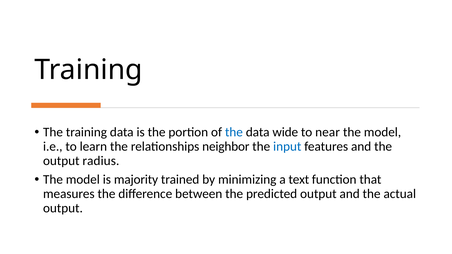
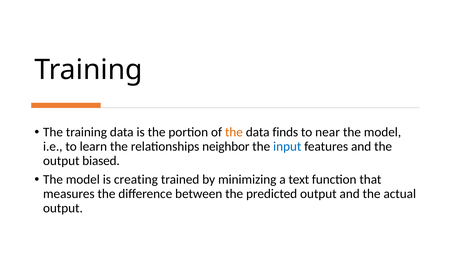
the colour: blue -> orange (234, 132)
wide: wide -> finds (285, 132)
radius: radius -> biased (101, 161)
majority: majority -> creating (136, 180)
